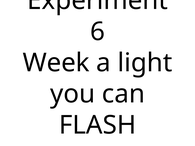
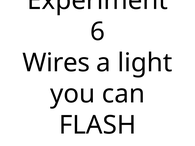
Week: Week -> Wires (56, 63)
